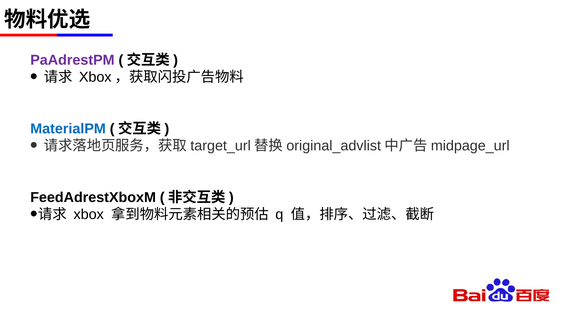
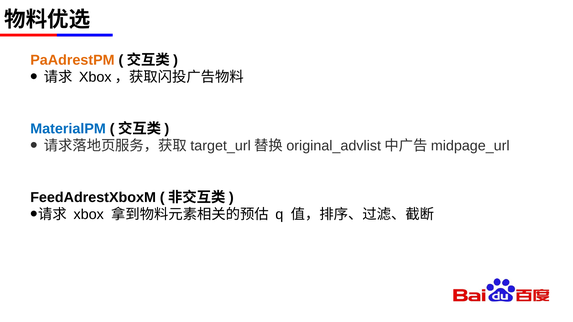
PaAdrestPM colour: purple -> orange (72, 60)
